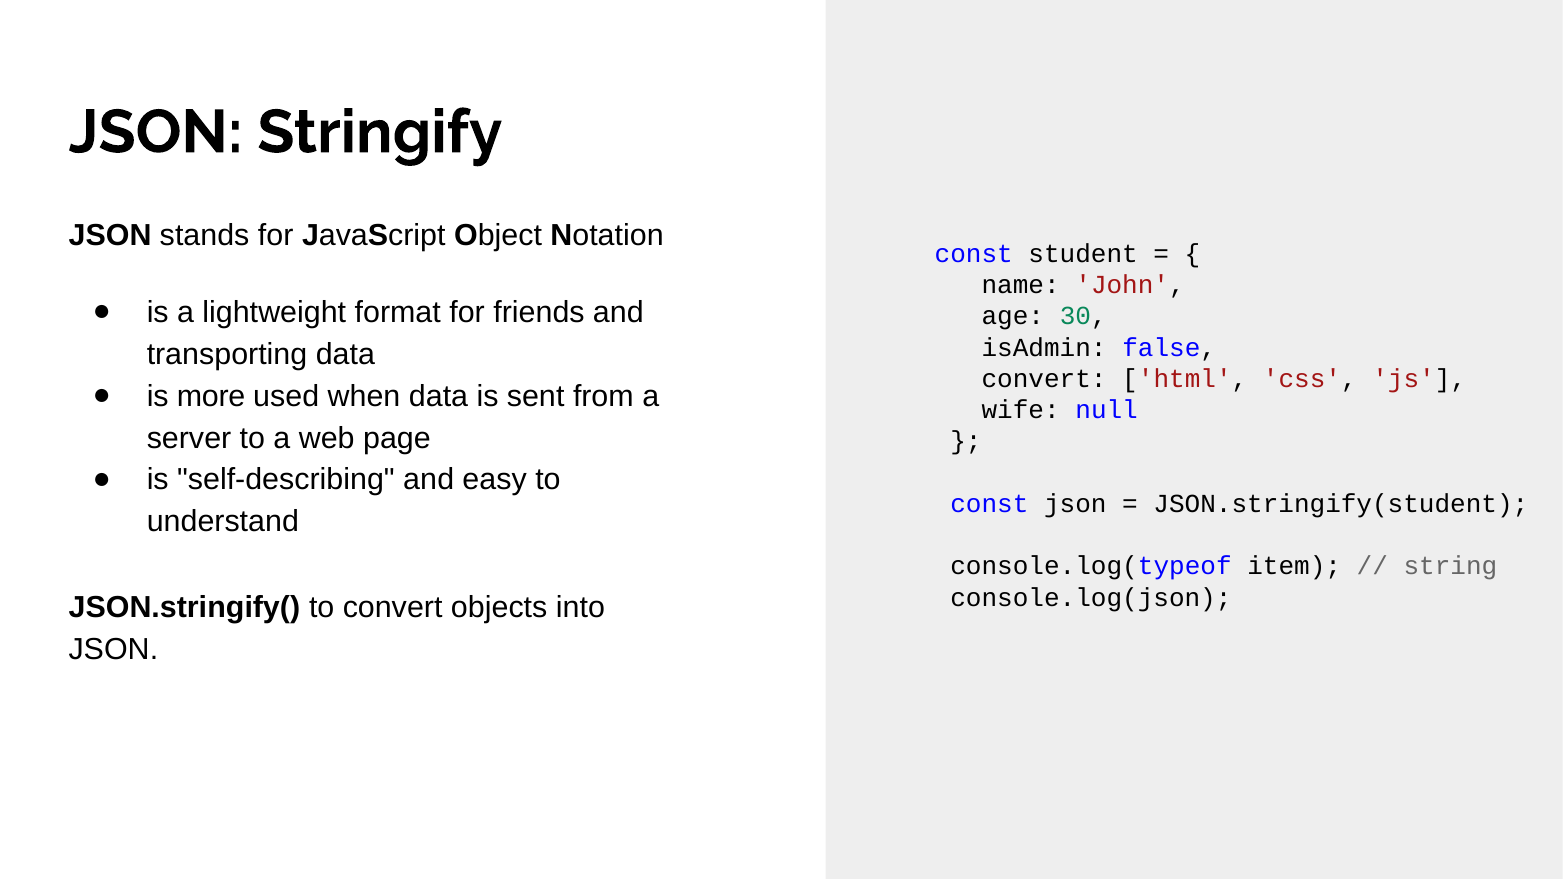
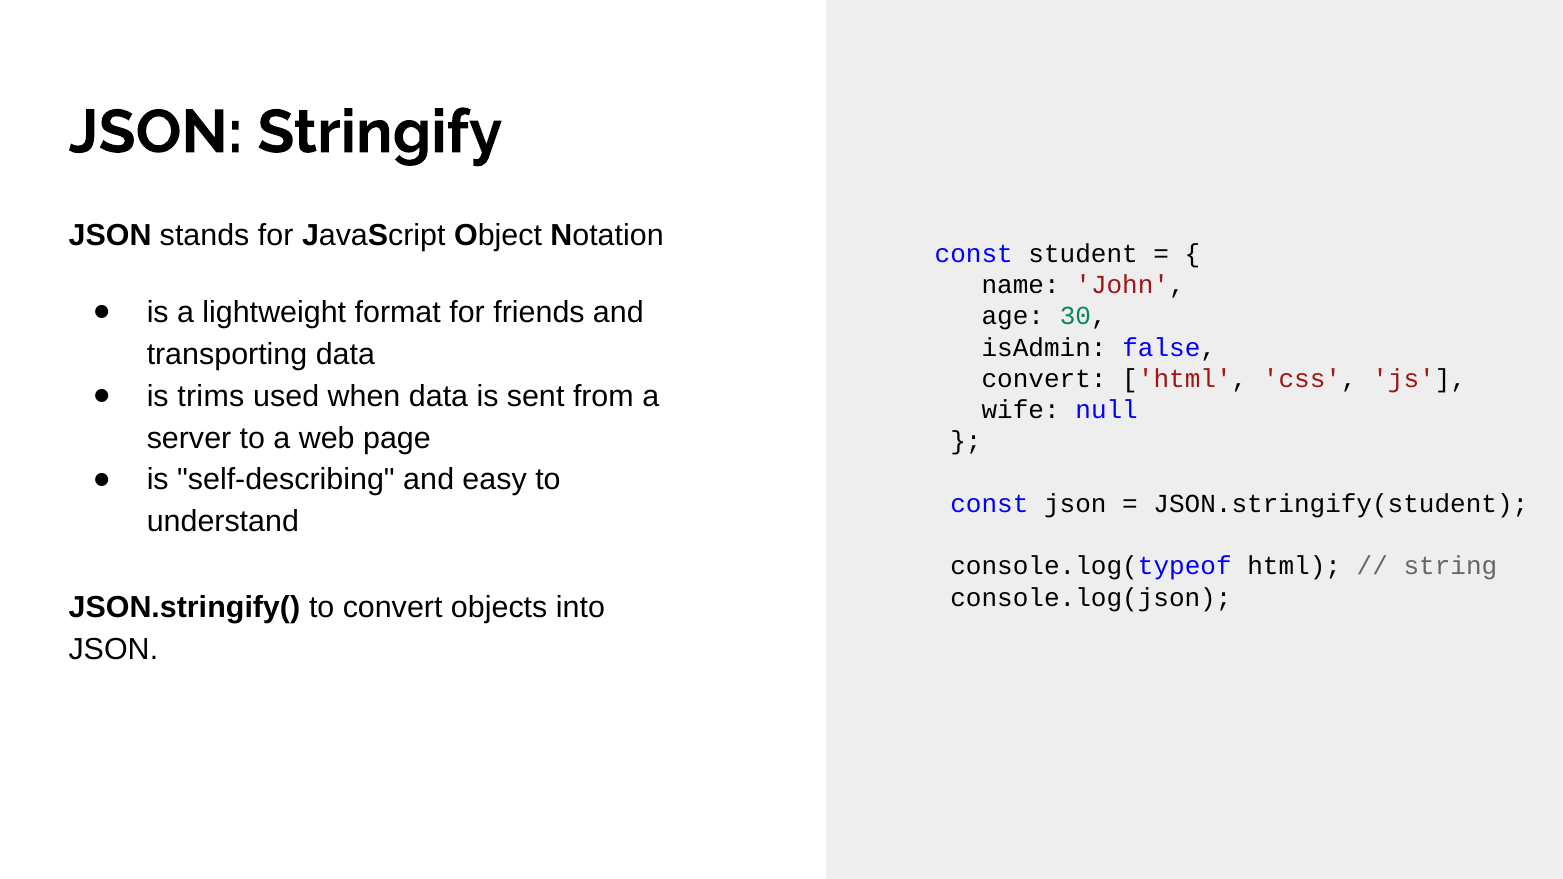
more: more -> trims (211, 396)
console.log(typeof item: item -> html (1294, 566)
